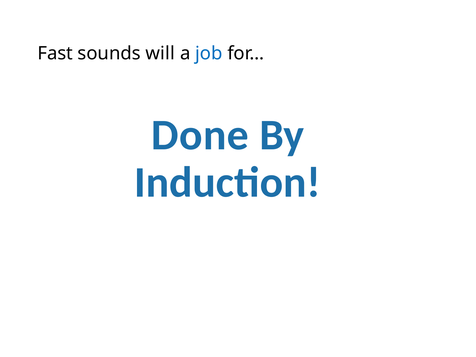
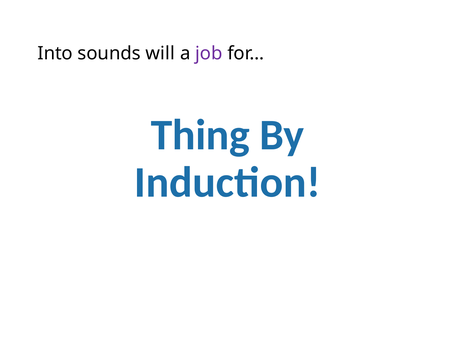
Fast: Fast -> Into (55, 53)
job colour: blue -> purple (209, 53)
Done: Done -> Thing (200, 135)
